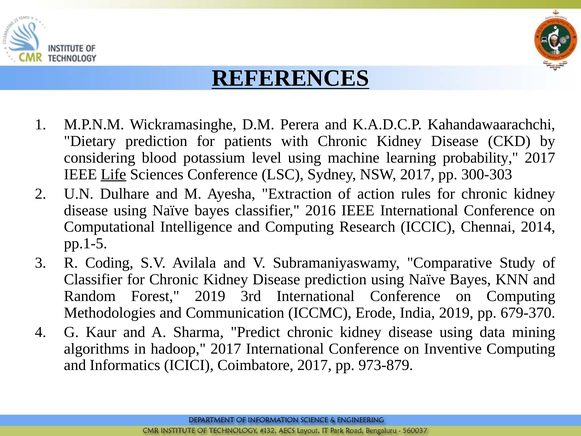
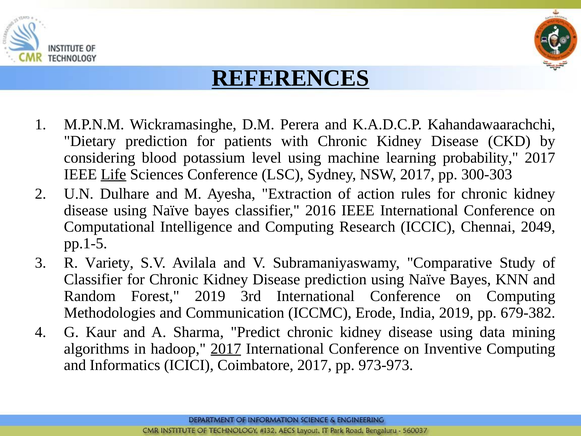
2014: 2014 -> 2049 (538, 227)
Coding: Coding -> Variety (109, 263)
679-370: 679-370 -> 679-382 (528, 312)
2017 underline: none -> present (226, 348)
973-879: 973-879 -> 973-973 (386, 365)
